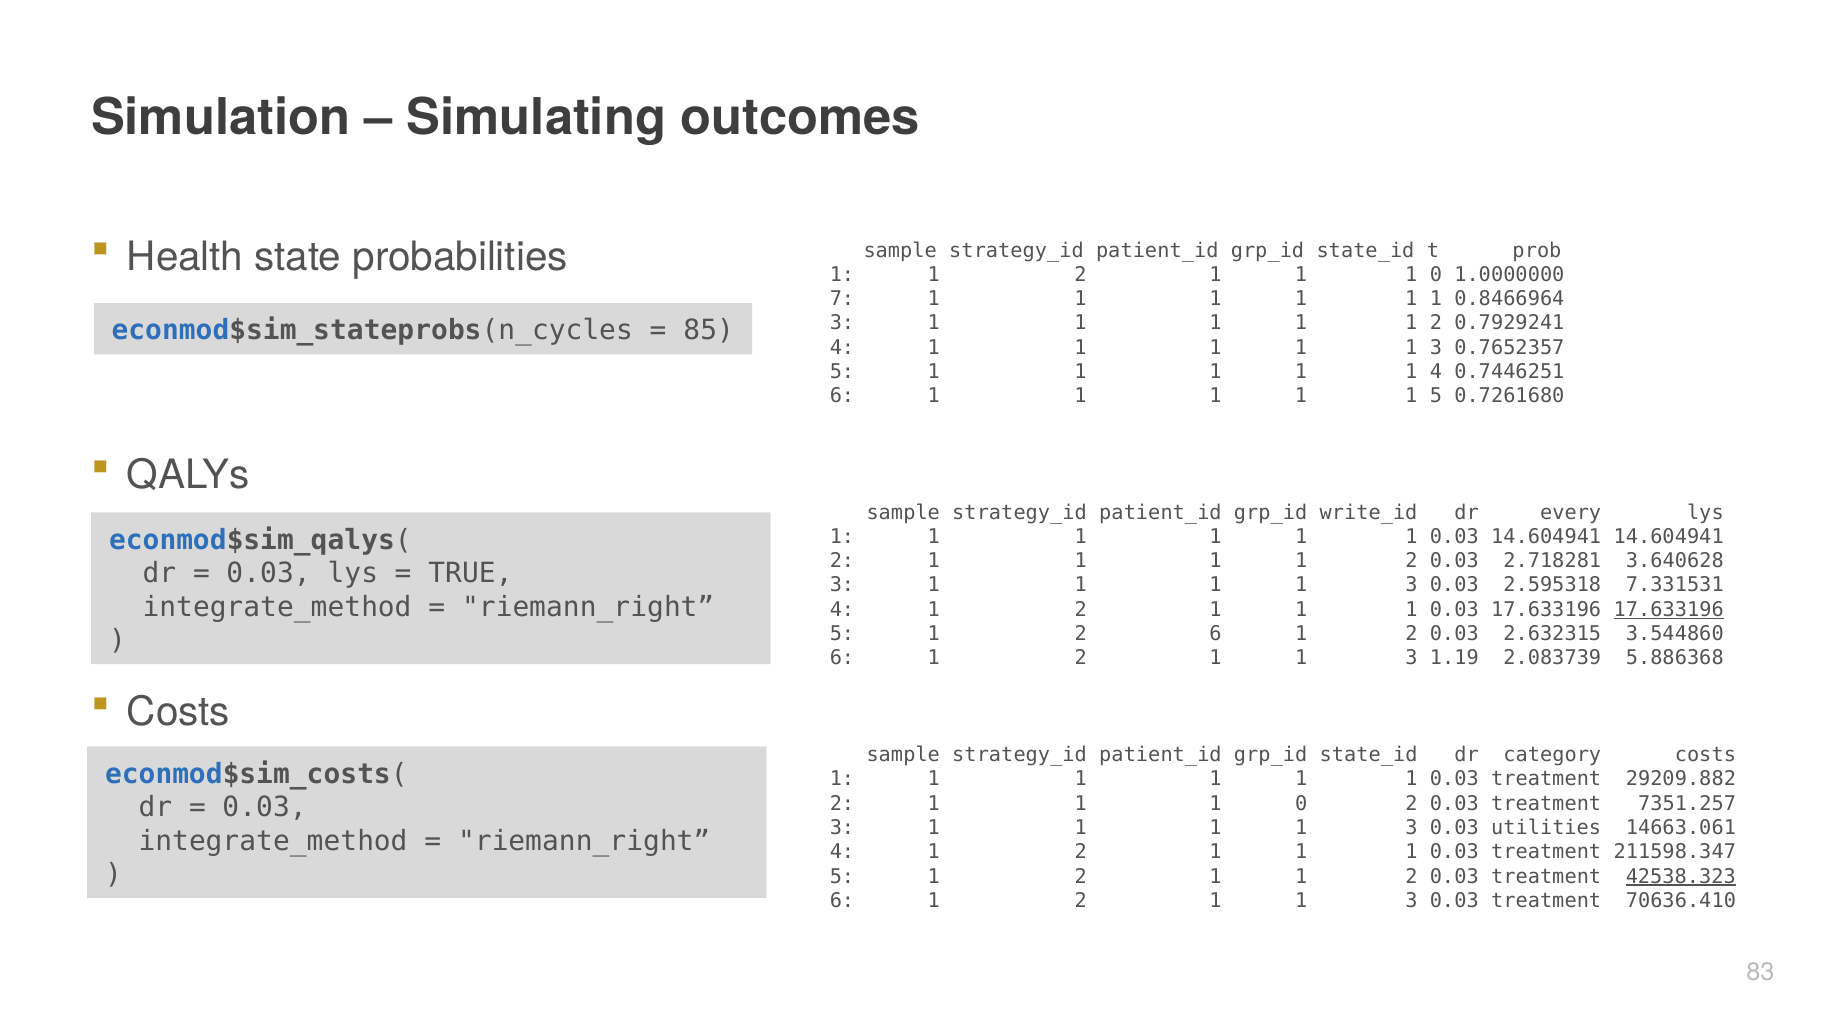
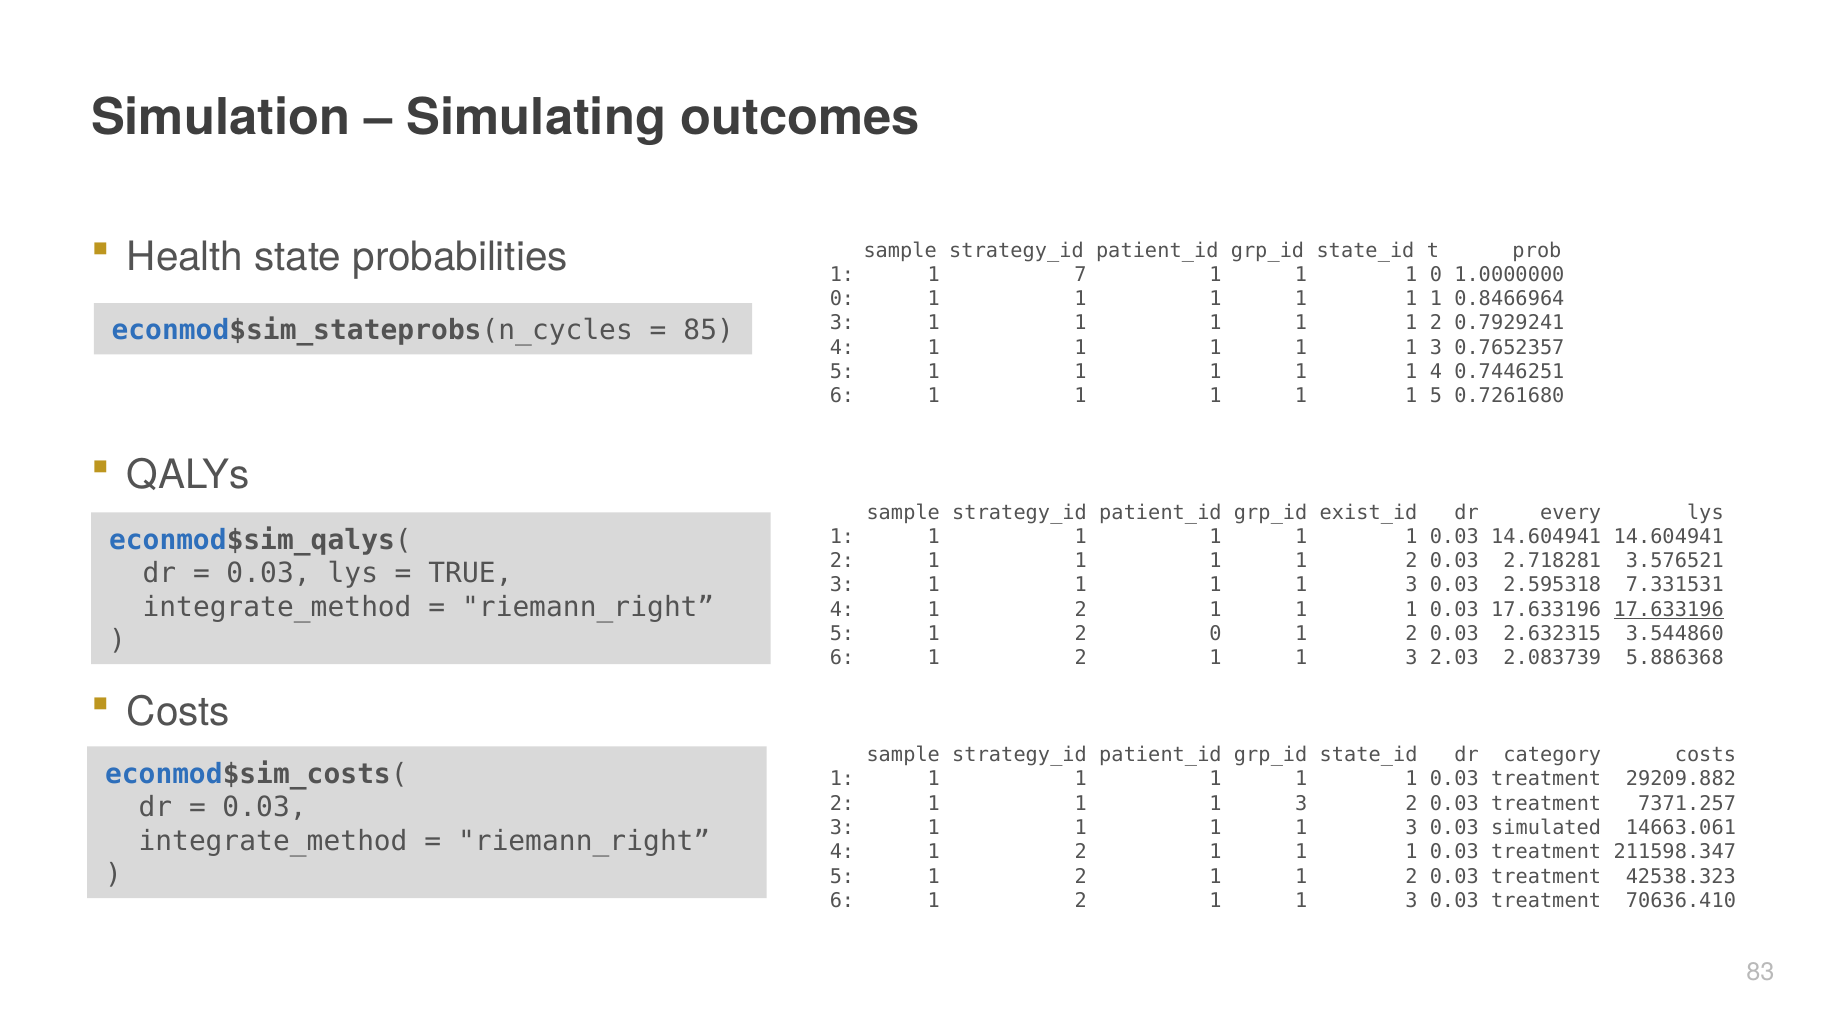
2: 2 -> 7 (1081, 275)
7: 7 -> 0 (842, 299)
write_id: write_id -> exist_id (1369, 512)
3.640628: 3.640628 -> 3.576521 (1675, 561)
2 6: 6 -> 0 (1215, 634)
1.19: 1.19 -> 2.03 (1454, 658)
0: 0 -> 3 (1301, 804)
7351.257: 7351.257 -> 7371.257 (1687, 804)
utilities: utilities -> simulated (1546, 828)
42538.323 underline: present -> none (1681, 876)
